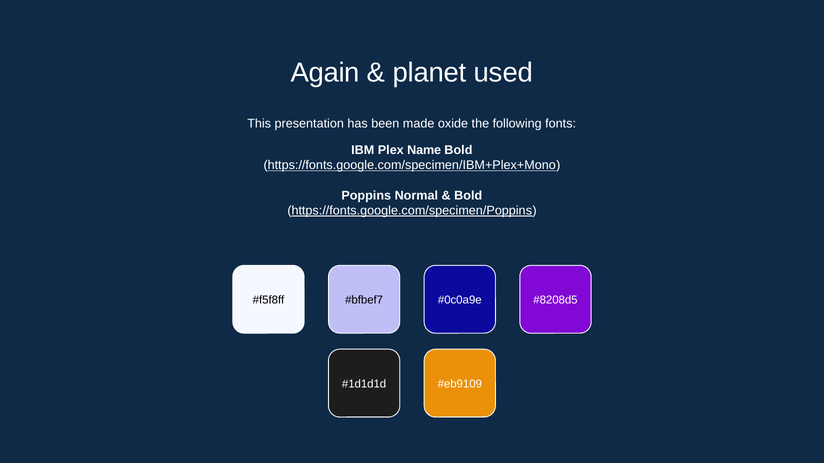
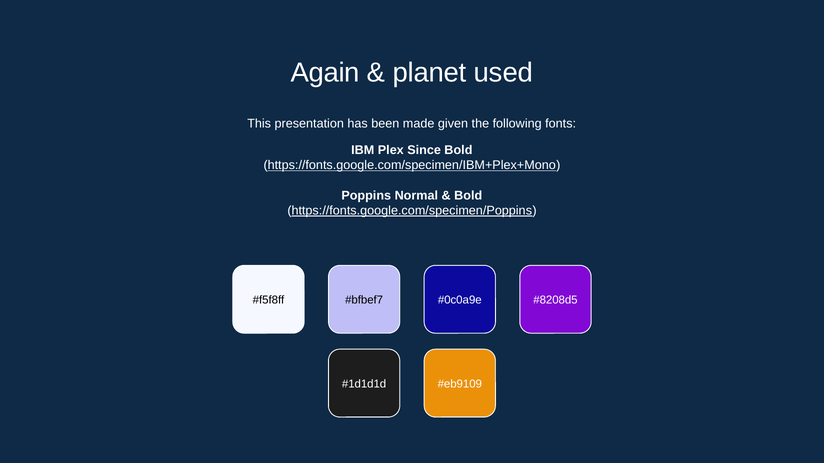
oxide: oxide -> given (453, 124)
Name: Name -> Since (424, 150)
